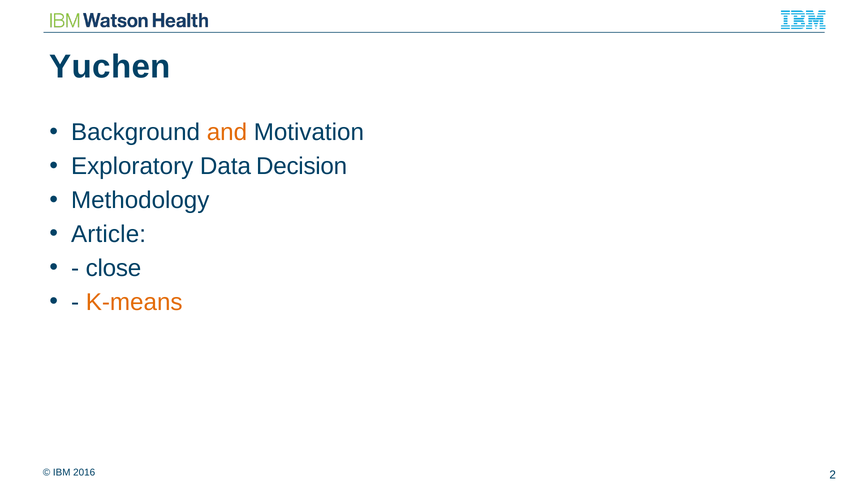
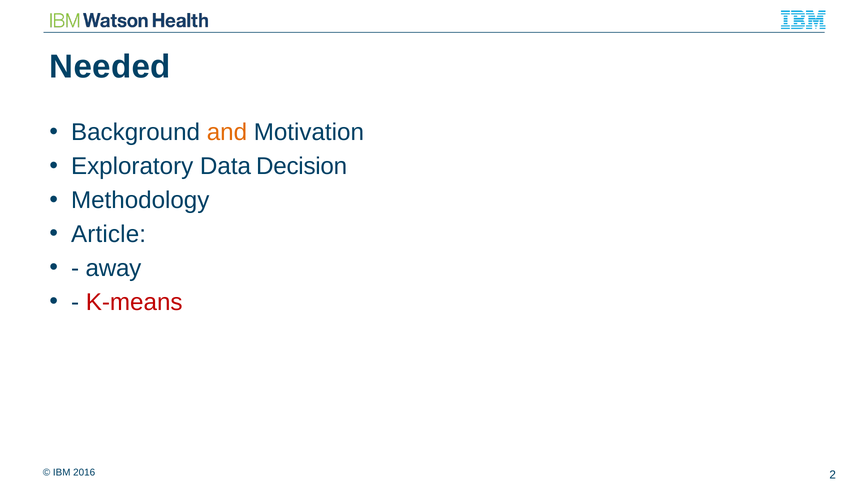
Yuchen: Yuchen -> Needed (110, 67)
close: close -> away (113, 268)
K-means colour: orange -> red (134, 302)
